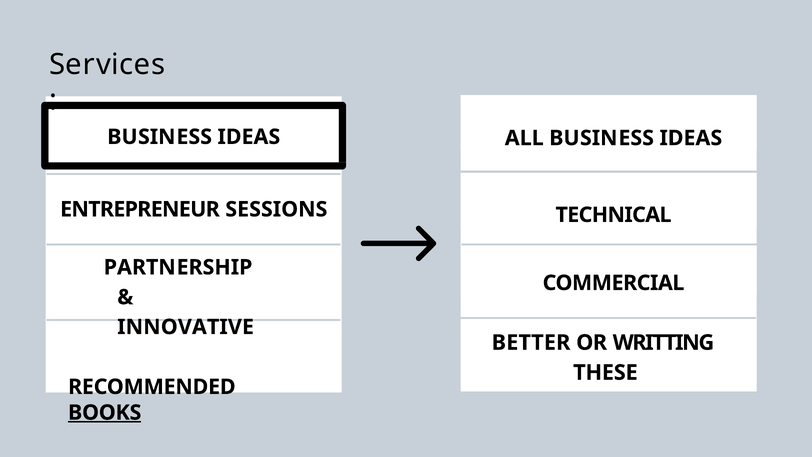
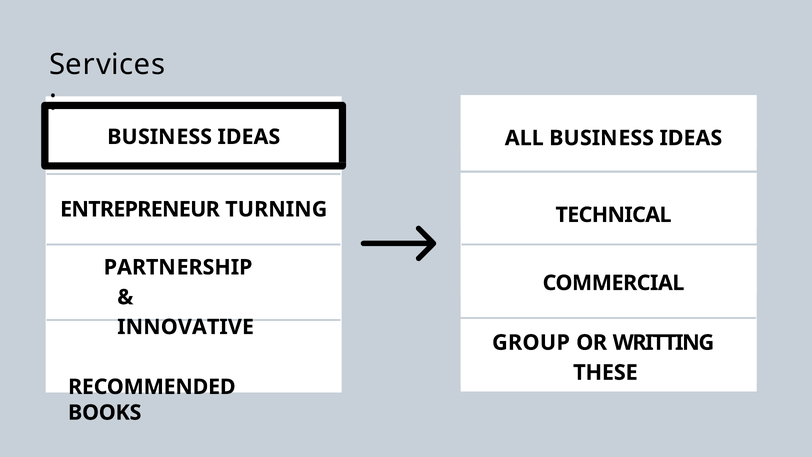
SESSIONS: SESSIONS -> TURNING (276, 209)
BETTER: BETTER -> GROUP (531, 342)
BOOKS underline: present -> none (105, 412)
